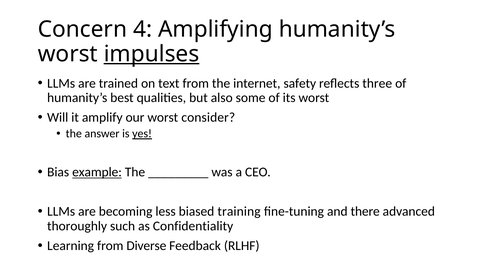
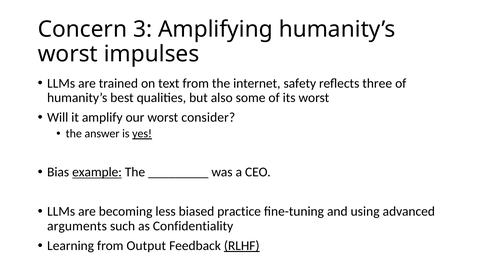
4: 4 -> 3 (143, 29)
impulses underline: present -> none (152, 54)
training: training -> practice (239, 212)
there: there -> using (365, 212)
thoroughly: thoroughly -> arguments (77, 226)
Diverse: Diverse -> Output (146, 246)
RLHF underline: none -> present (242, 246)
